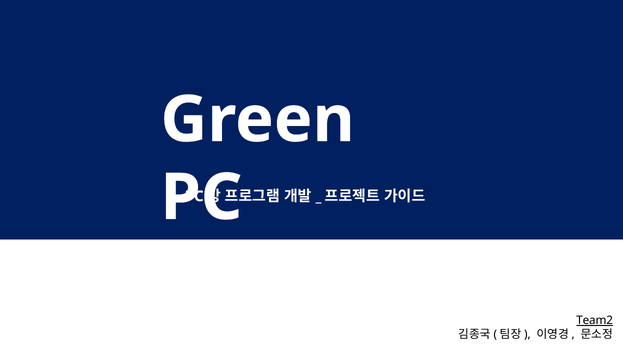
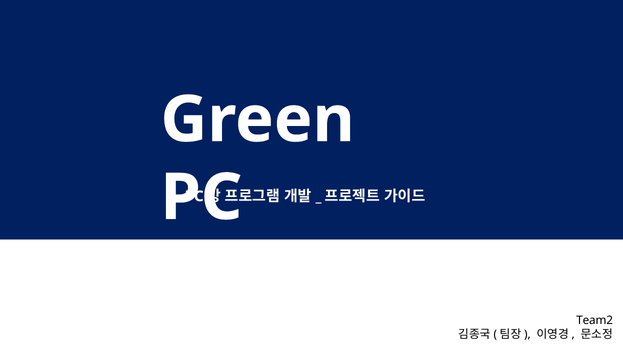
Team2 underline: present -> none (595, 321)
